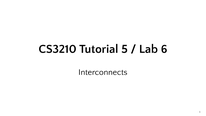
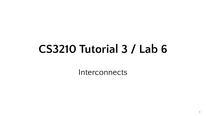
5: 5 -> 3 (125, 49)
